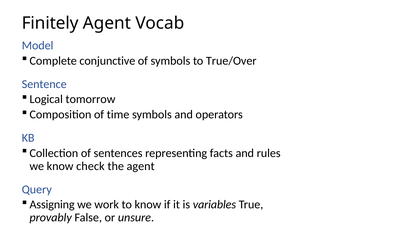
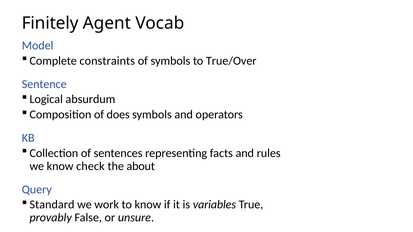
conjunctive: conjunctive -> constraints (107, 61)
tomorrow: tomorrow -> absurdum (90, 99)
time: time -> does (118, 115)
the agent: agent -> about (141, 166)
Assigning: Assigning -> Standard (52, 205)
